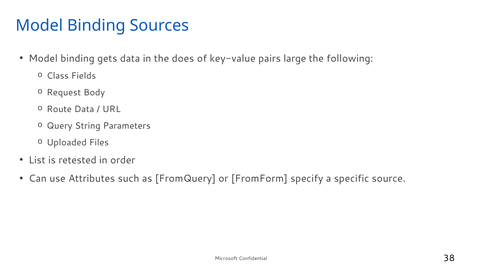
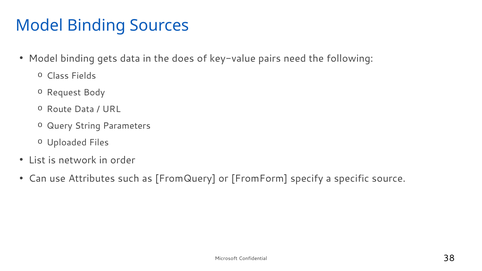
large: large -> need (295, 59)
retested: retested -> network (78, 160)
